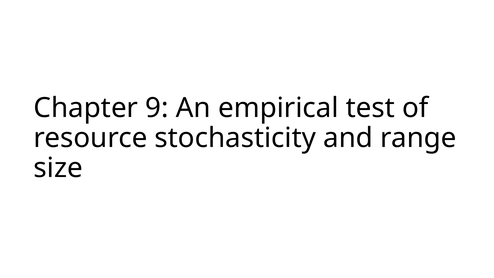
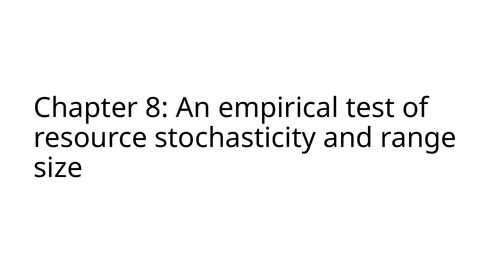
9: 9 -> 8 (157, 108)
